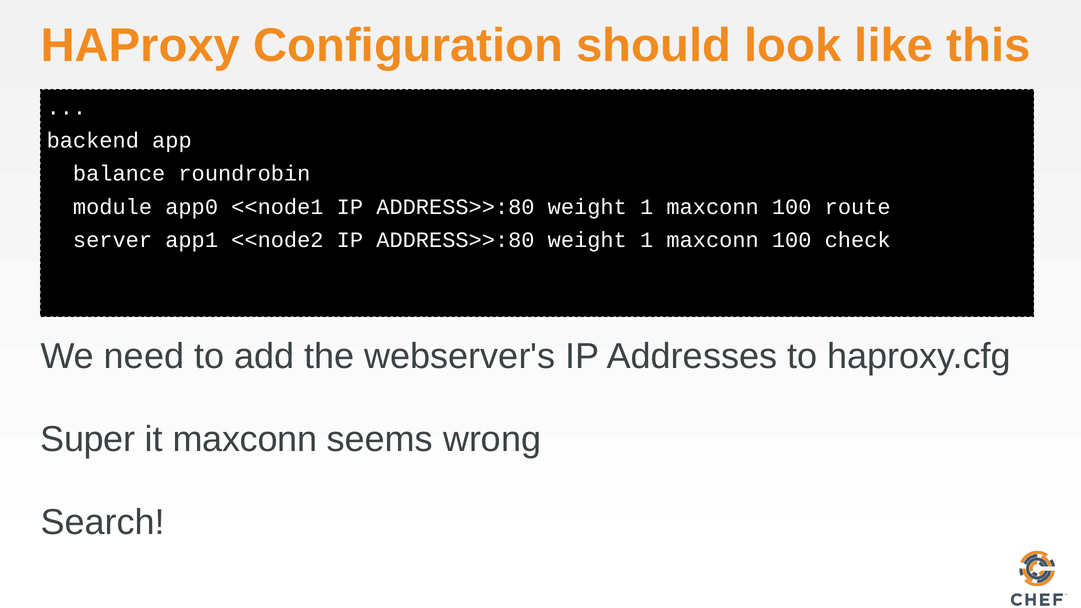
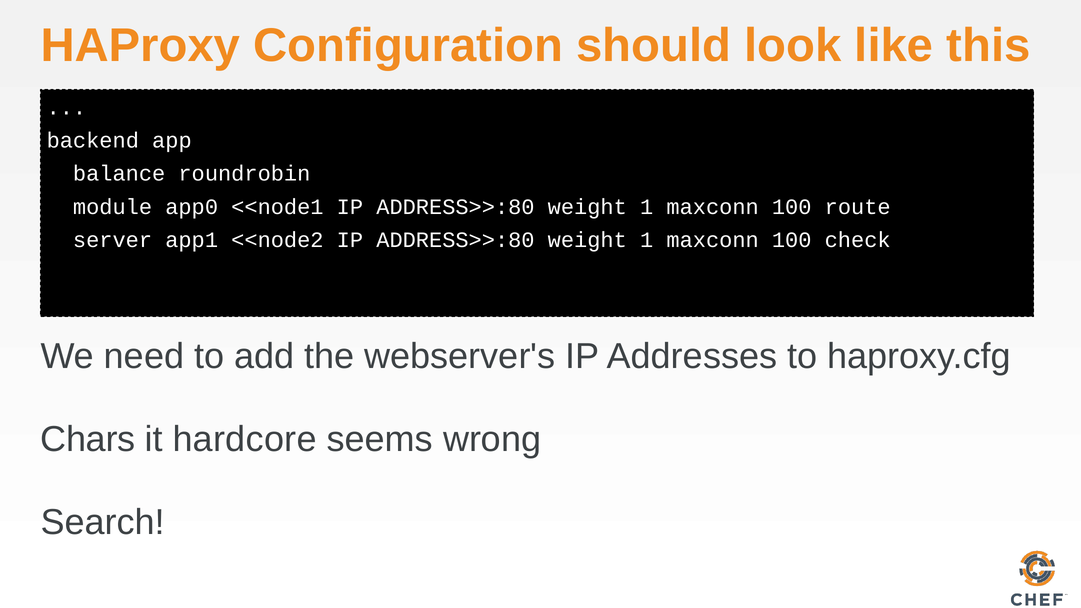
Super: Super -> Chars (88, 440)
it maxconn: maxconn -> hardcore (245, 440)
